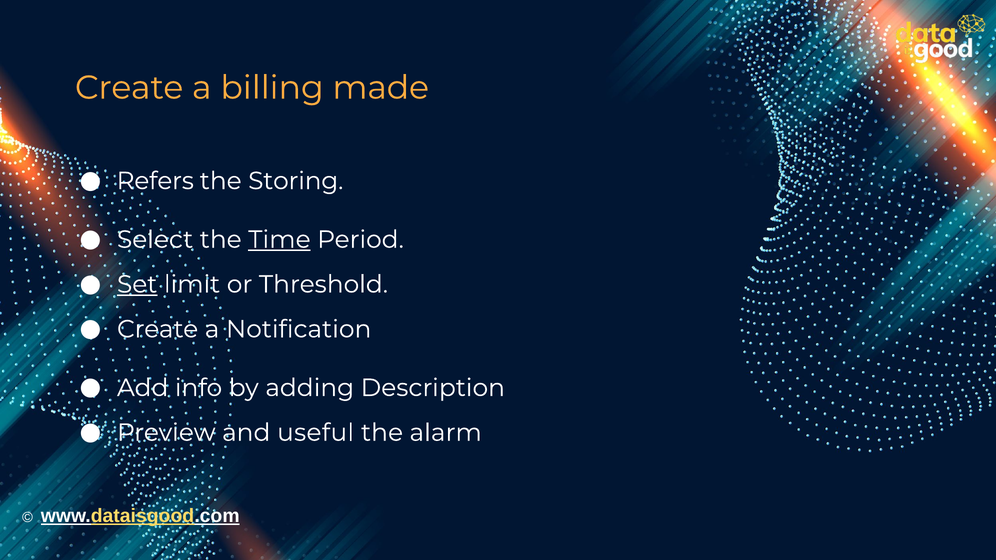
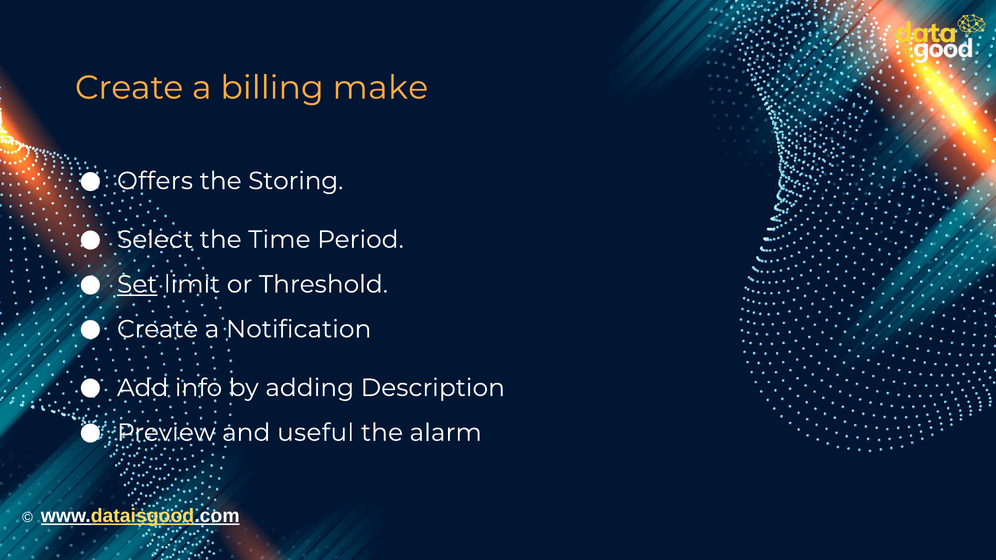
made: made -> make (380, 88)
Refers: Refers -> Offers (155, 181)
Time underline: present -> none (279, 240)
